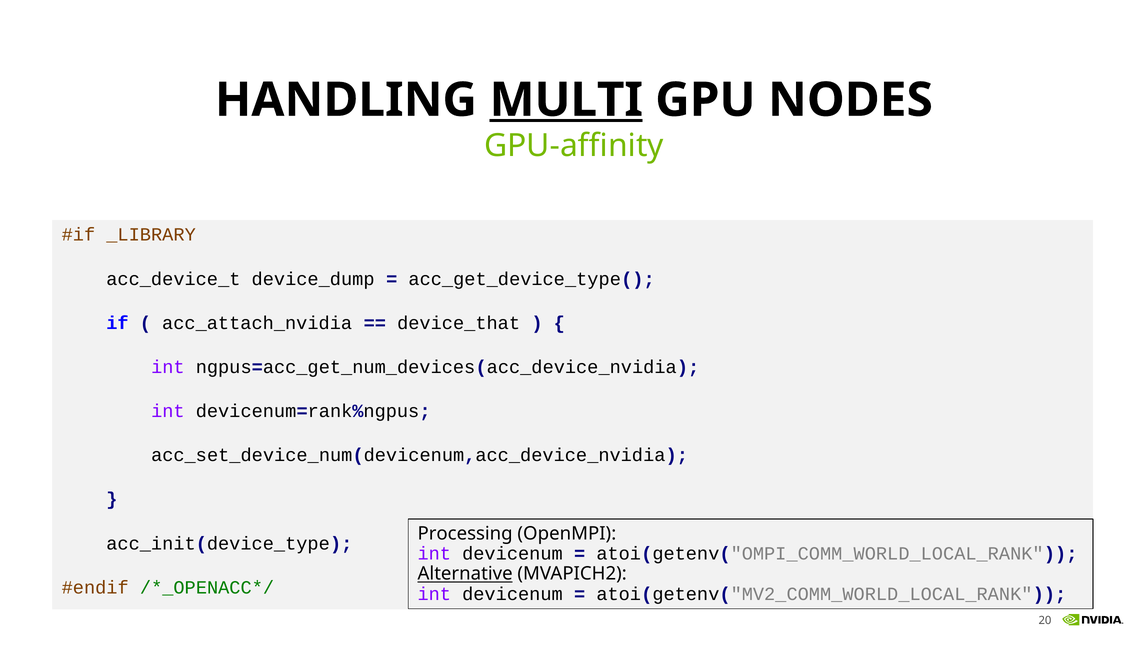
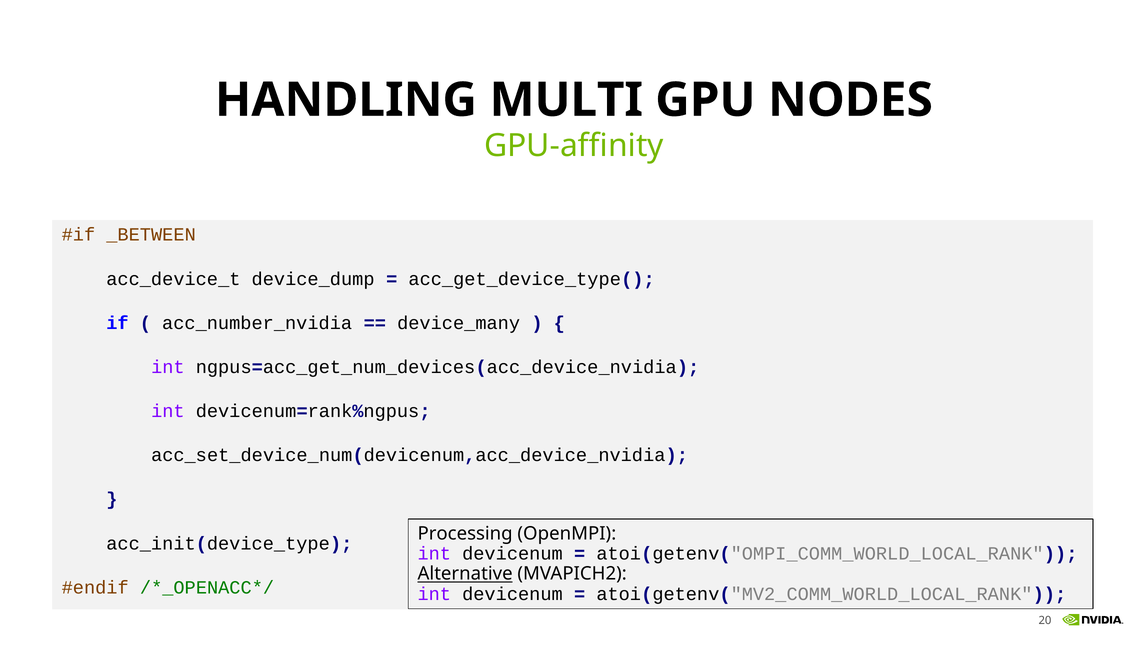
MULTI underline: present -> none (566, 100)
_LIBRARY: _LIBRARY -> _BETWEEN (151, 235)
acc_attach_nvidia: acc_attach_nvidia -> acc_number_nvidia (257, 323)
device_that: device_that -> device_many (459, 323)
